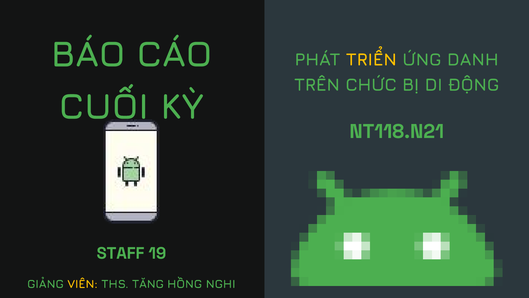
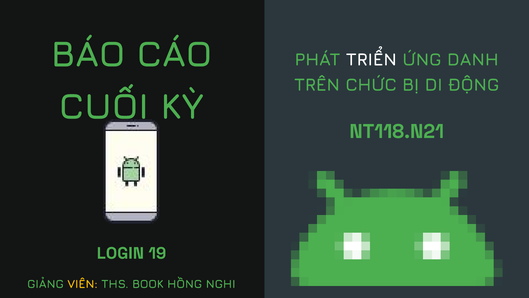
TRIỂN colour: yellow -> white (371, 60)
STAFF: STAFF -> LOGIN (120, 253)
TĂNG: TĂNG -> BOOK (148, 284)
